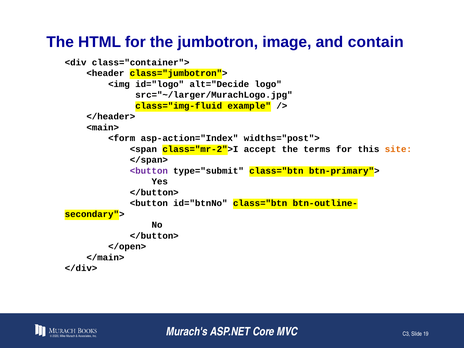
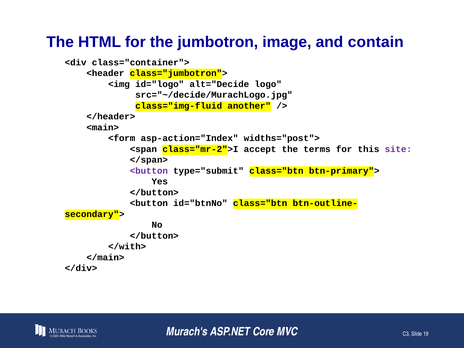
src="~/larger/MurachLogo.jpg: src="~/larger/MurachLogo.jpg -> src="~/decide/MurachLogo.jpg (214, 95)
example: example -> another (249, 106)
site colour: orange -> purple (398, 149)
</open>: </open> -> </with> (127, 247)
